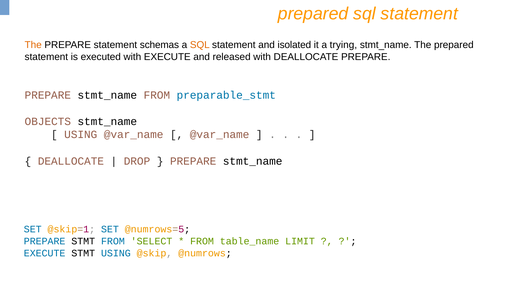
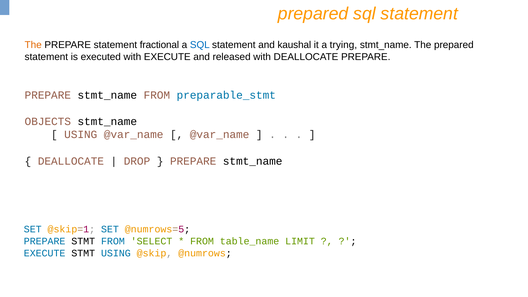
schemas: schemas -> fractional (159, 45)
SQL colour: orange -> blue (200, 45)
isolated: isolated -> kaushal (294, 45)
